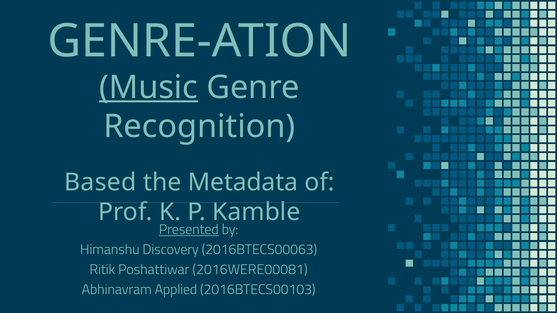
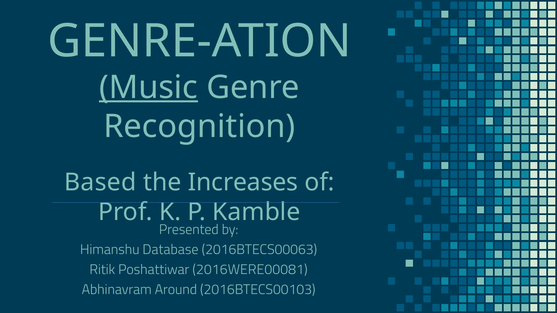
Metadata: Metadata -> Increases (243, 183)
Presented underline: present -> none (189, 230)
Discovery: Discovery -> Database (170, 250)
Applied: Applied -> Around (176, 290)
